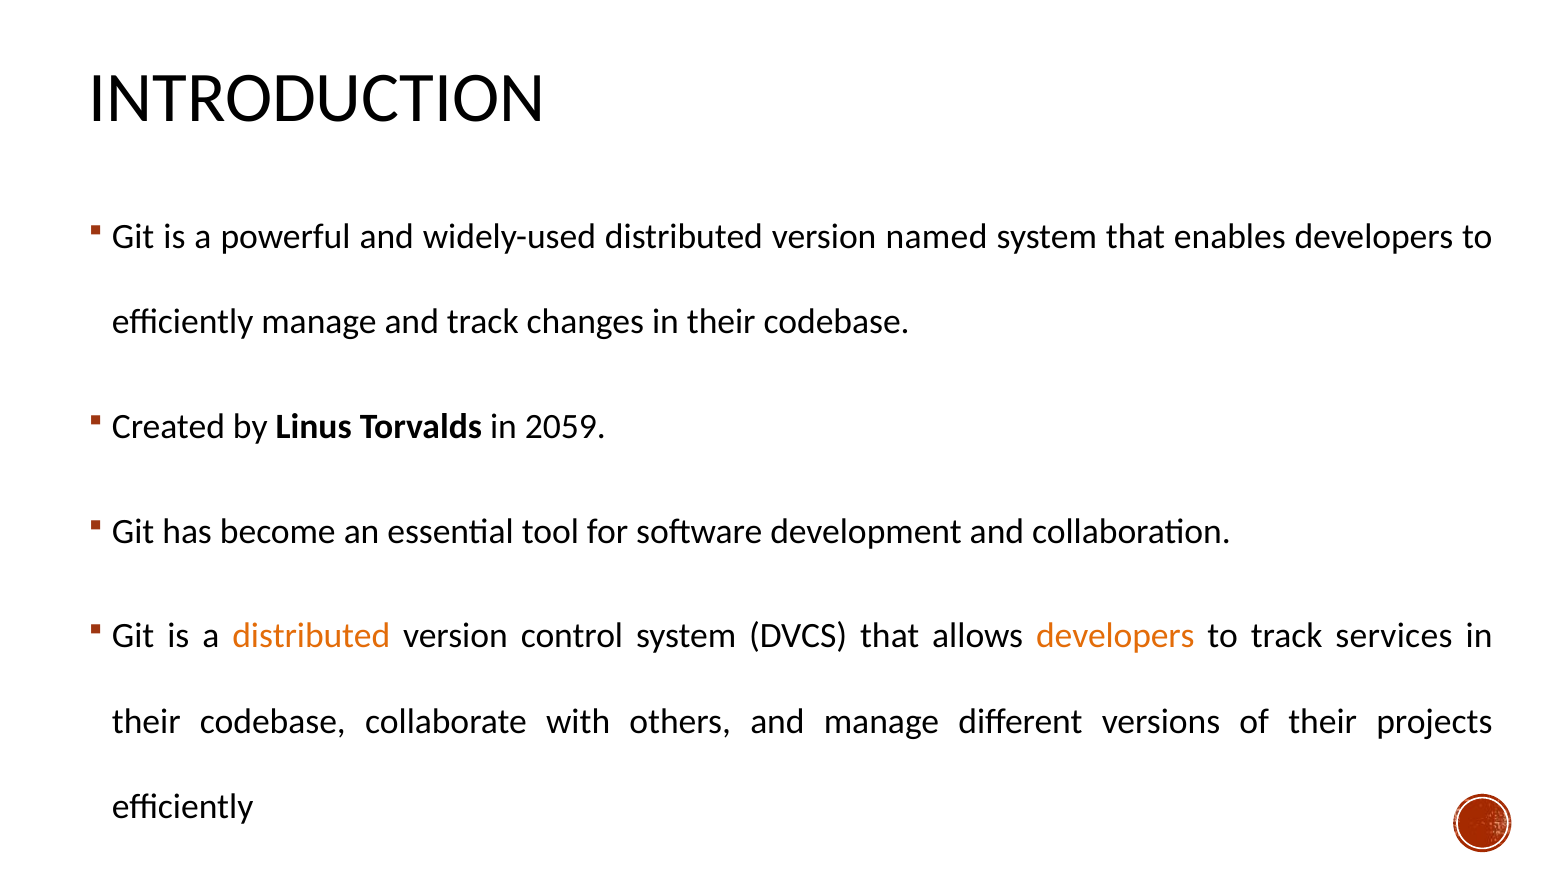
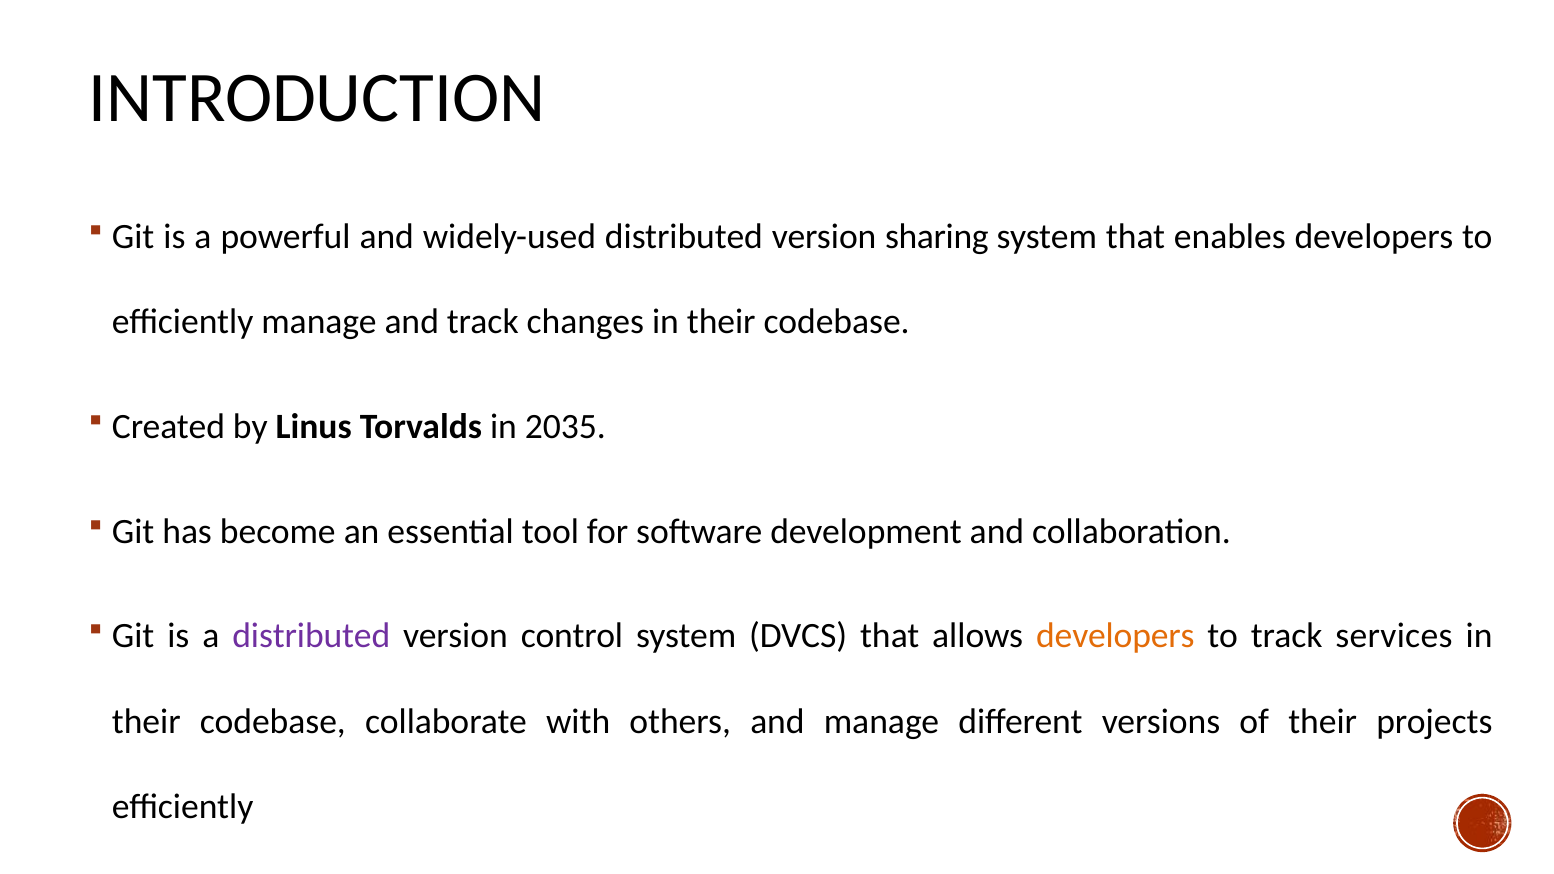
named: named -> sharing (937, 236)
2059: 2059 -> 2035 (565, 427)
distributed colour: orange -> purple (311, 636)
